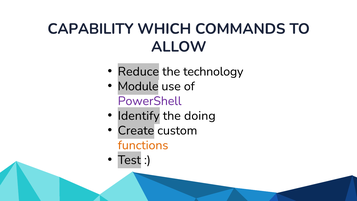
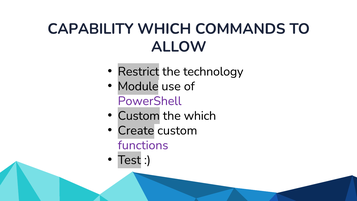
Reduce: Reduce -> Restrict (138, 71)
Identify: Identify -> Custom (139, 116)
the doing: doing -> which (200, 116)
functions colour: orange -> purple (143, 145)
